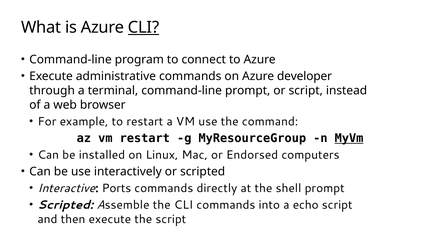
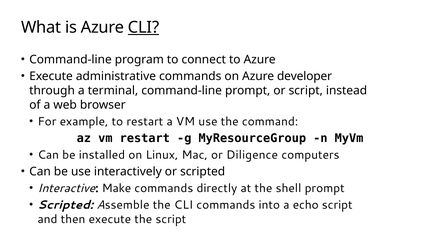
MyVm underline: present -> none (349, 138)
Endorsed: Endorsed -> Diligence (252, 155)
Ports: Ports -> Make (117, 188)
